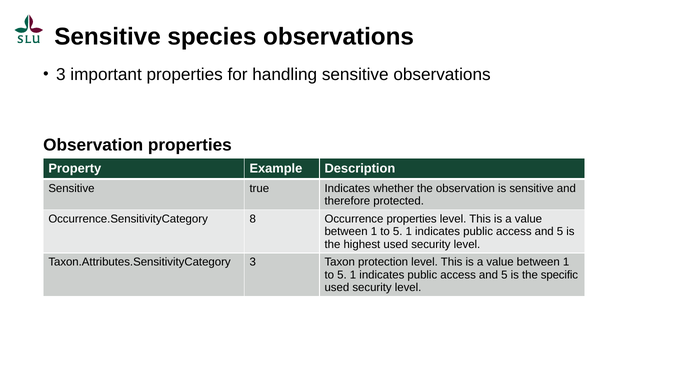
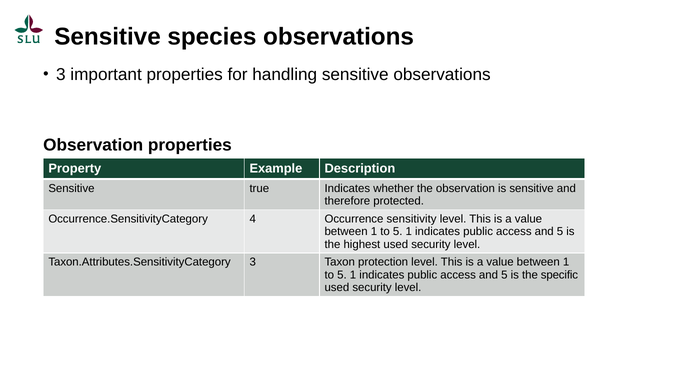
8: 8 -> 4 (253, 219)
Occurrence properties: properties -> sensitivity (412, 219)
